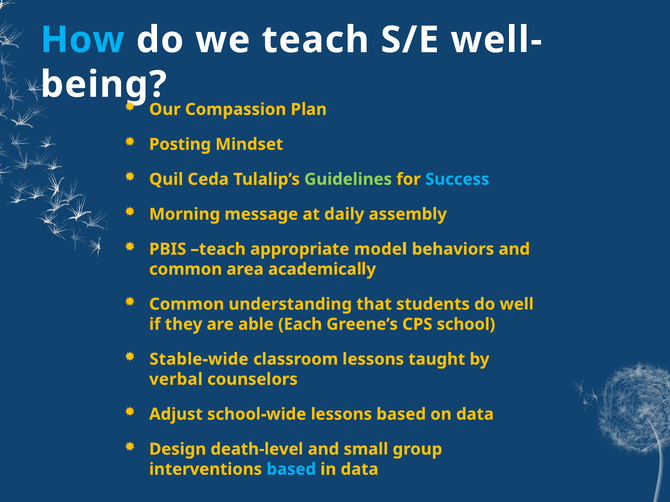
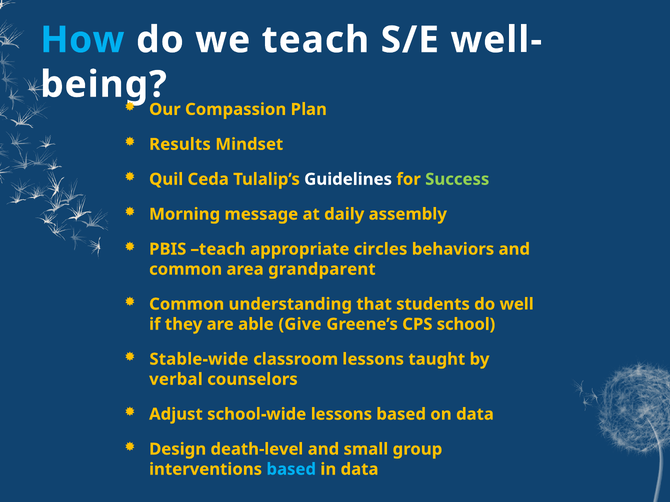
Posting: Posting -> Results (180, 144)
Guidelines colour: light green -> white (348, 179)
Success colour: light blue -> light green (457, 179)
model: model -> circles (381, 249)
academically: academically -> grandparent (322, 269)
Each: Each -> Give (300, 325)
